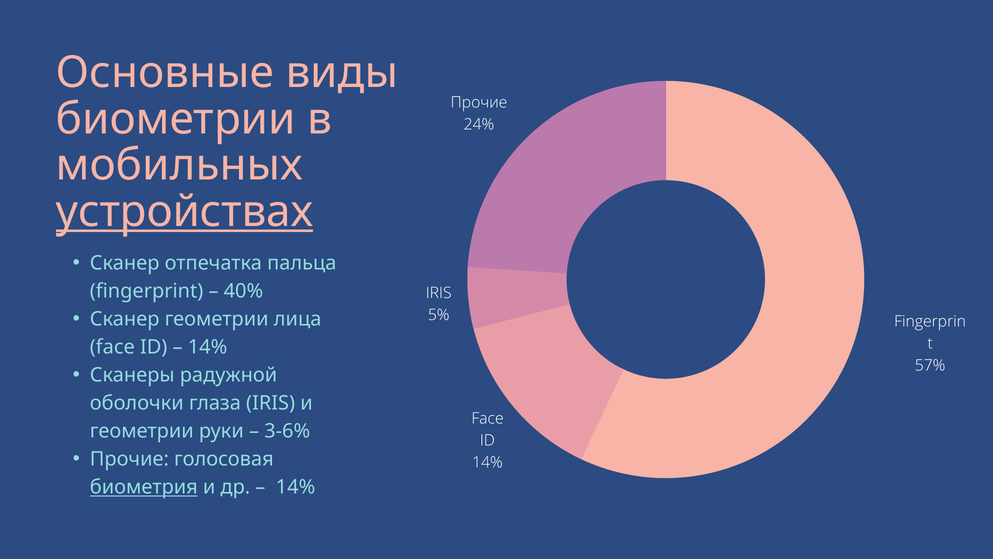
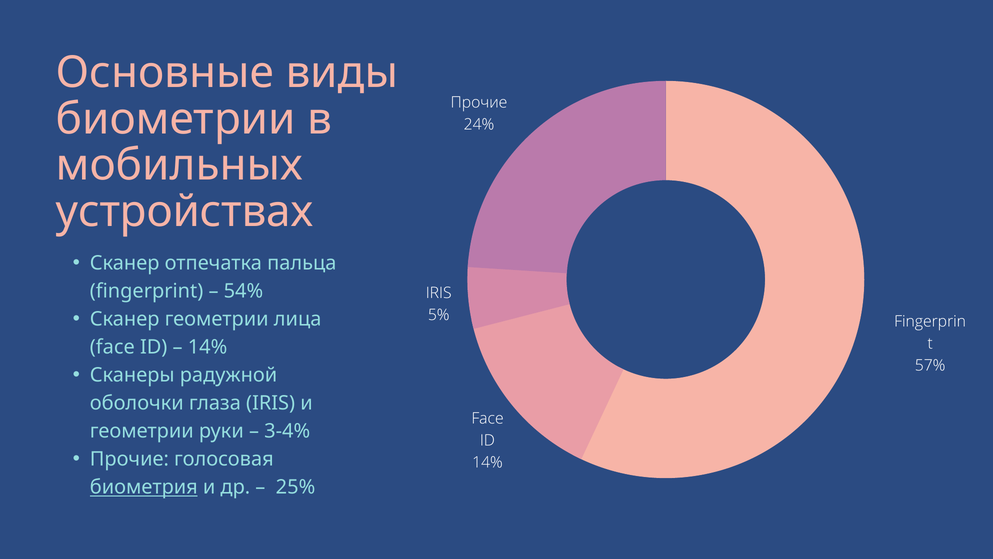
устройствах underline: present -> none (184, 212)
40%: 40% -> 54% (243, 291)
3-6%: 3-6% -> 3-4% (287, 431)
14%: 14% -> 25% (295, 487)
